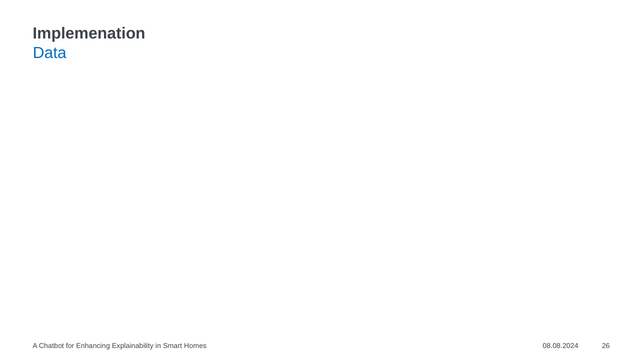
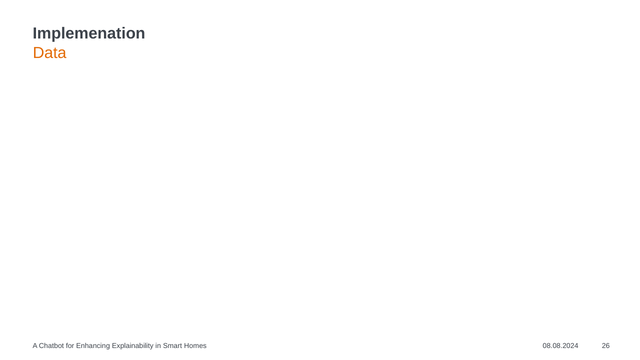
Data colour: blue -> orange (50, 53)
